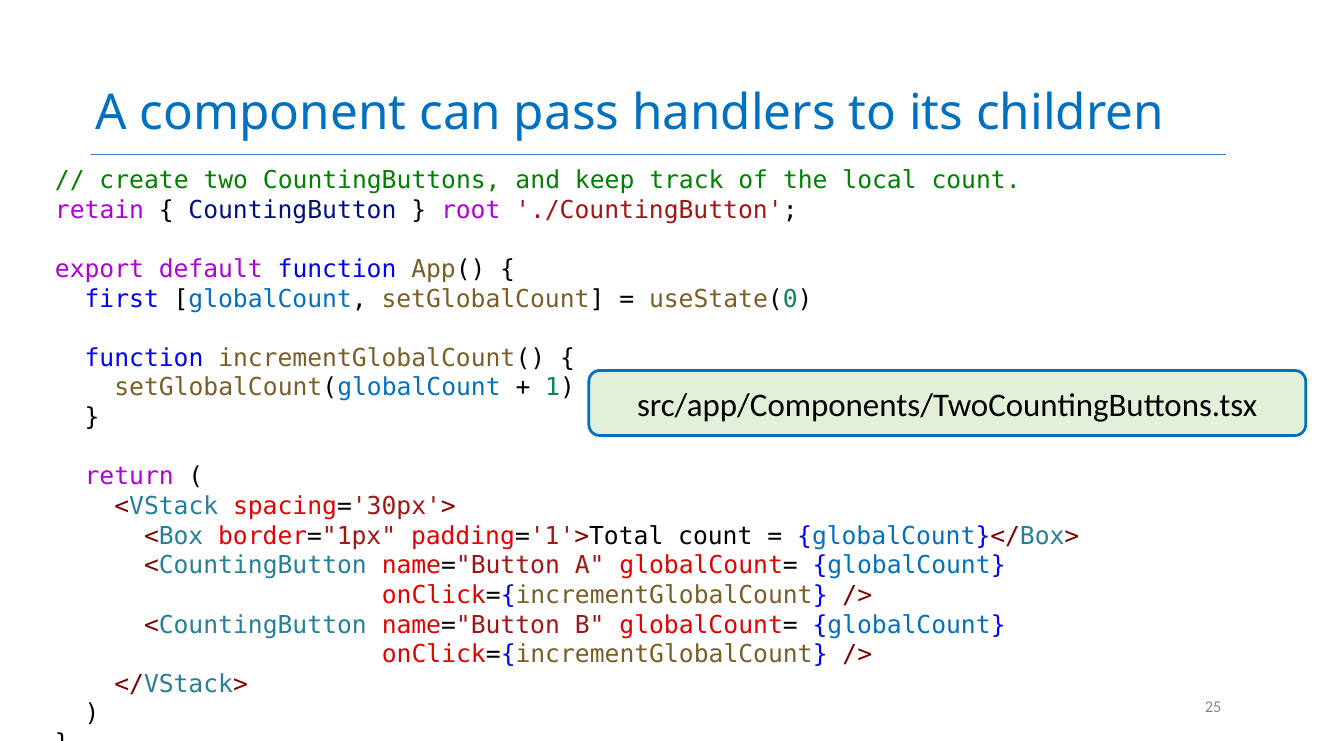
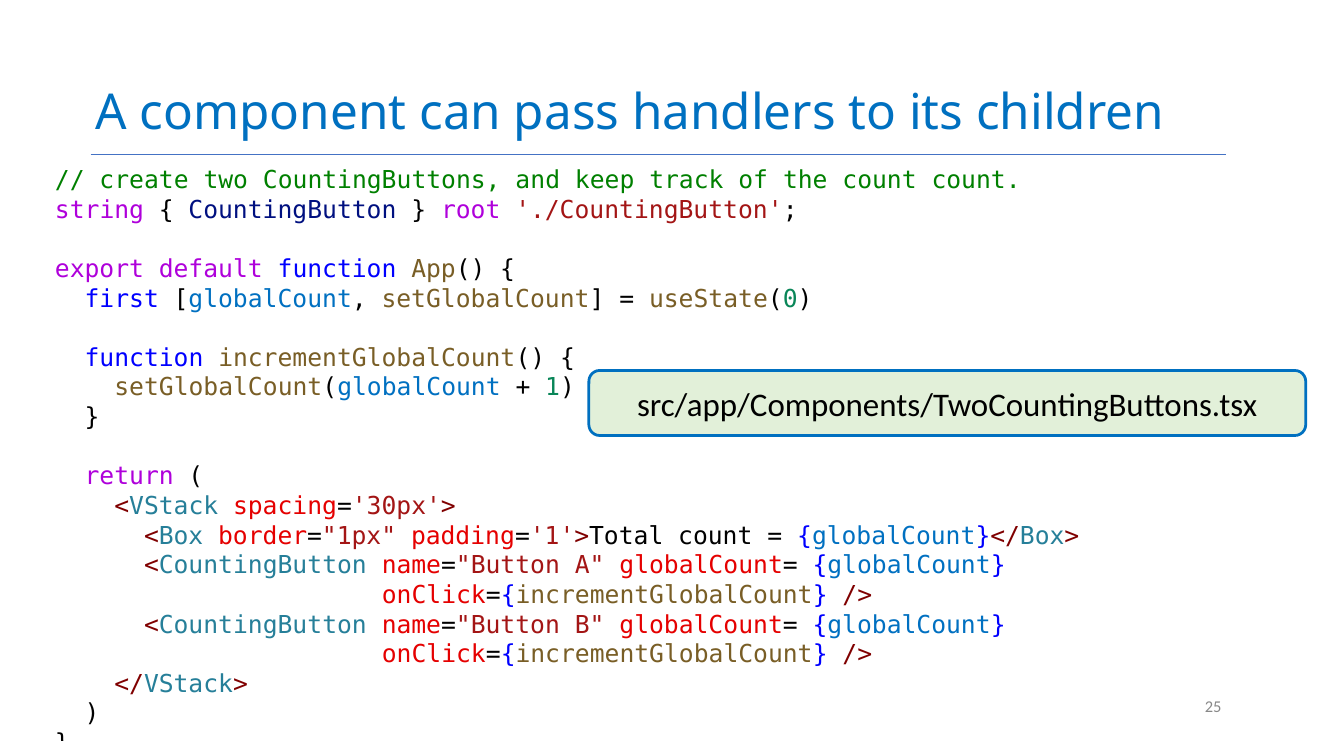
the local: local -> count (880, 180)
retain: retain -> string (100, 210)
